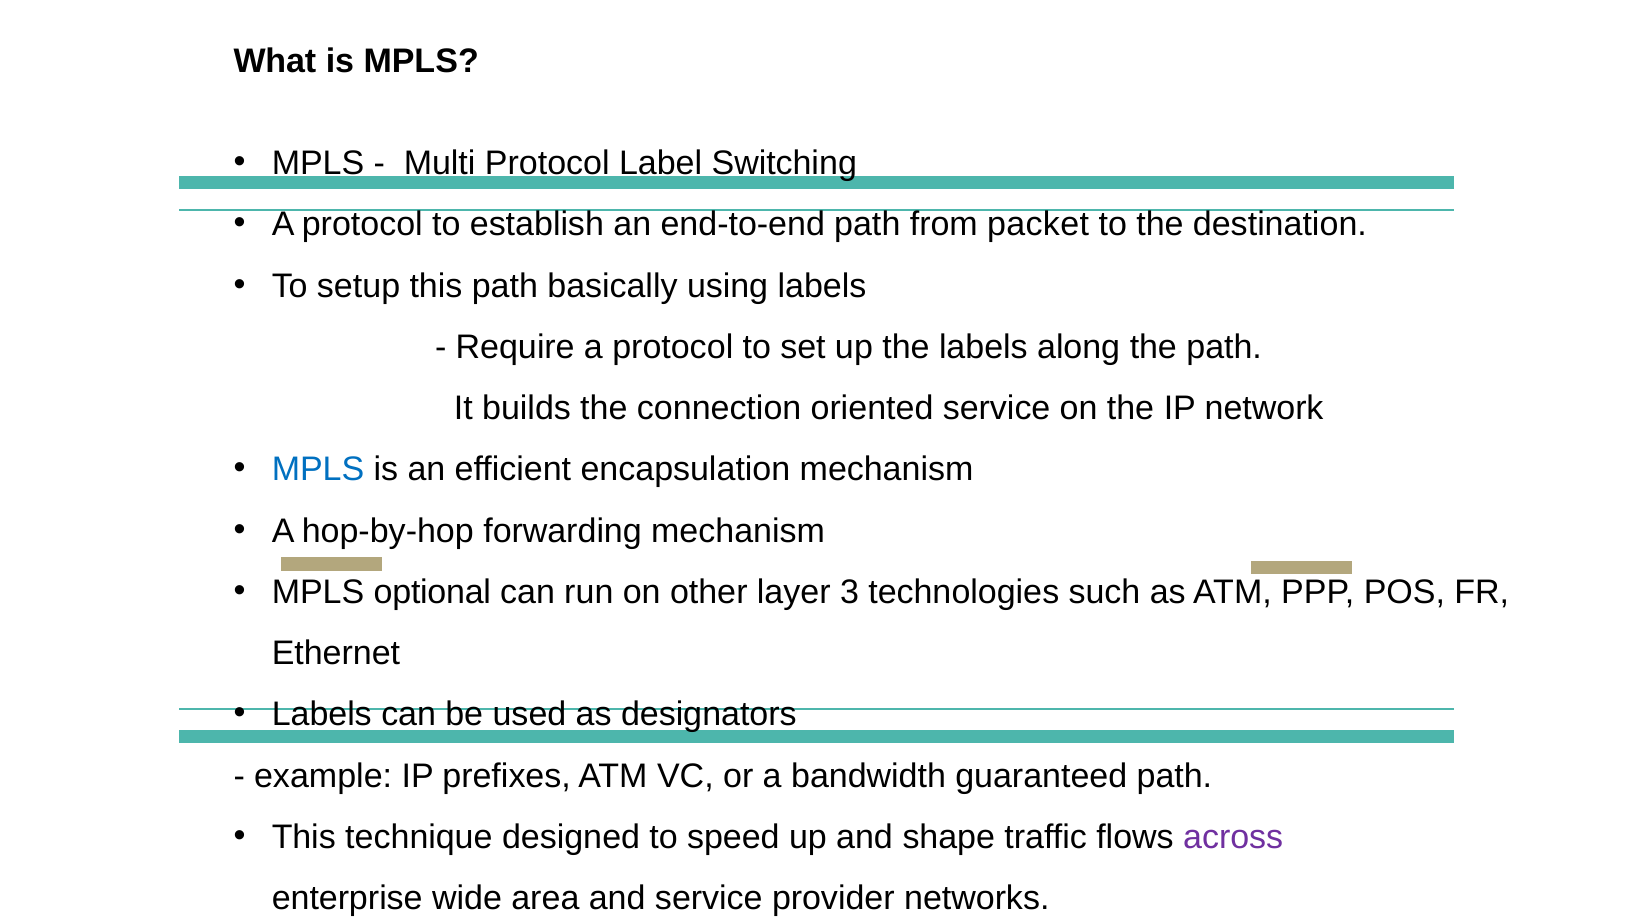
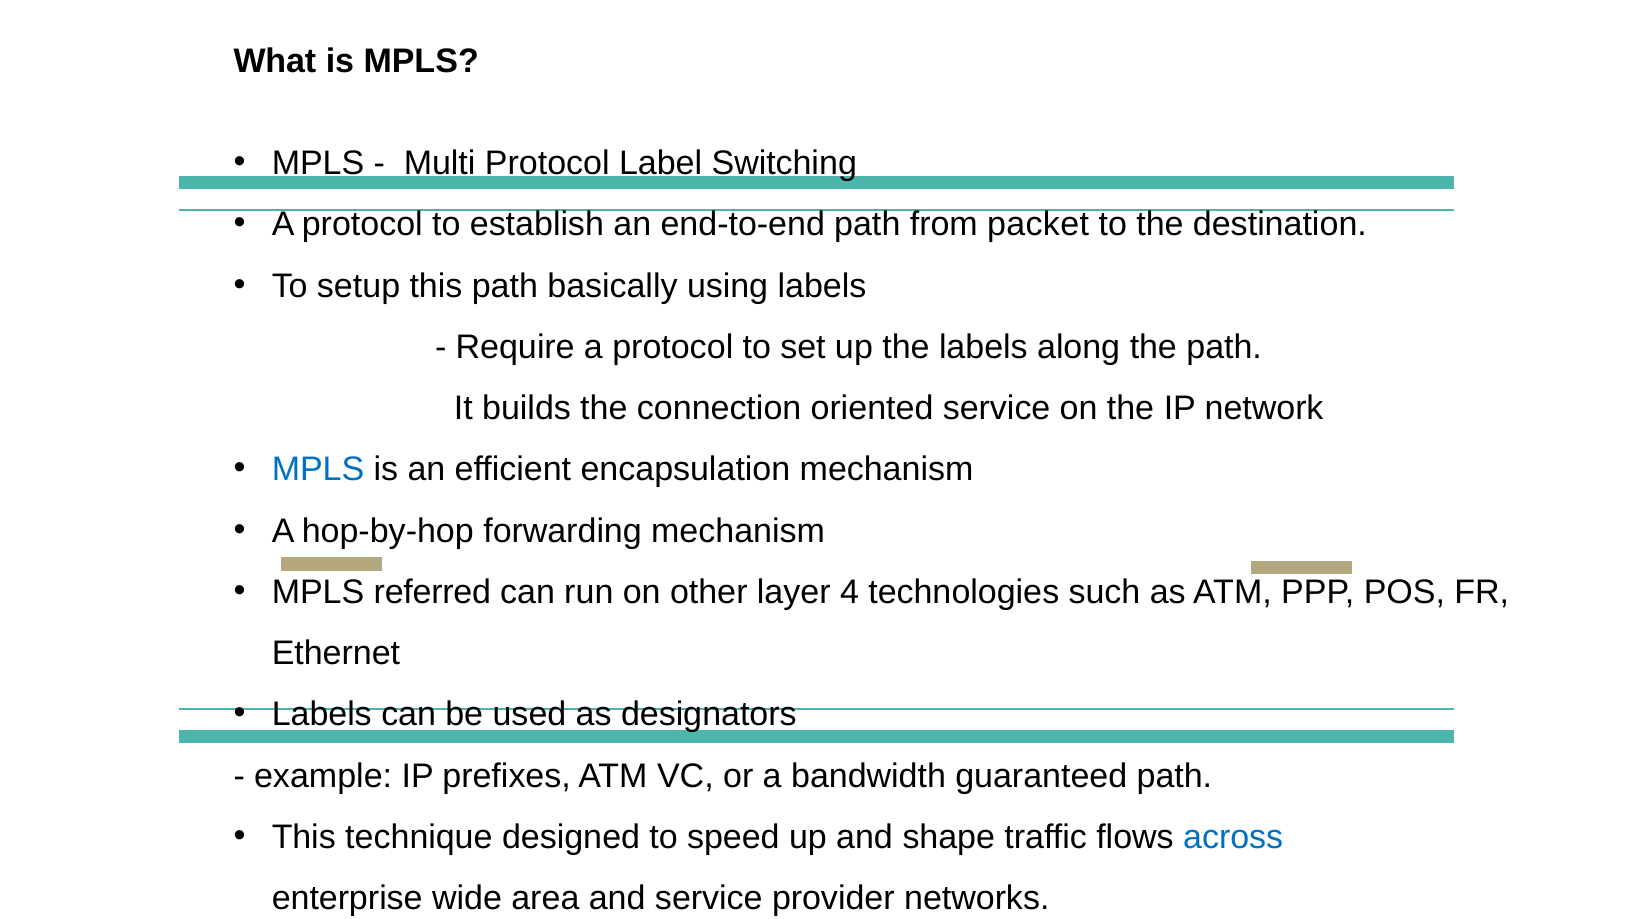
optional: optional -> referred (432, 592)
3: 3 -> 4 (850, 592)
across colour: purple -> blue (1233, 837)
